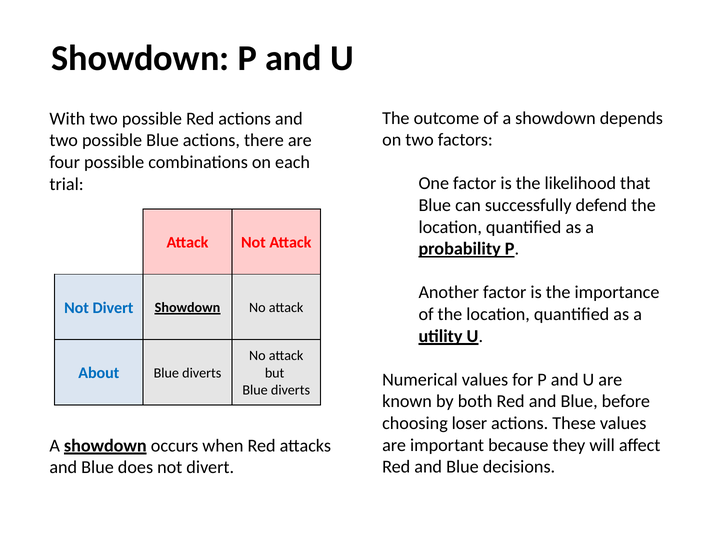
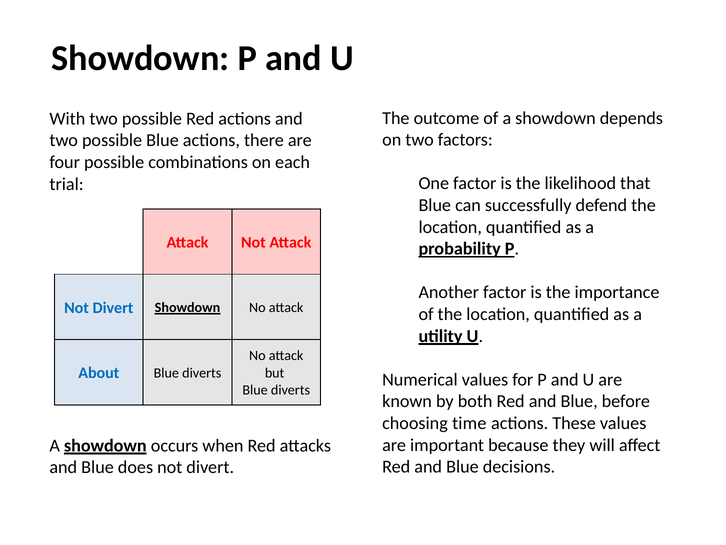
loser: loser -> time (469, 423)
